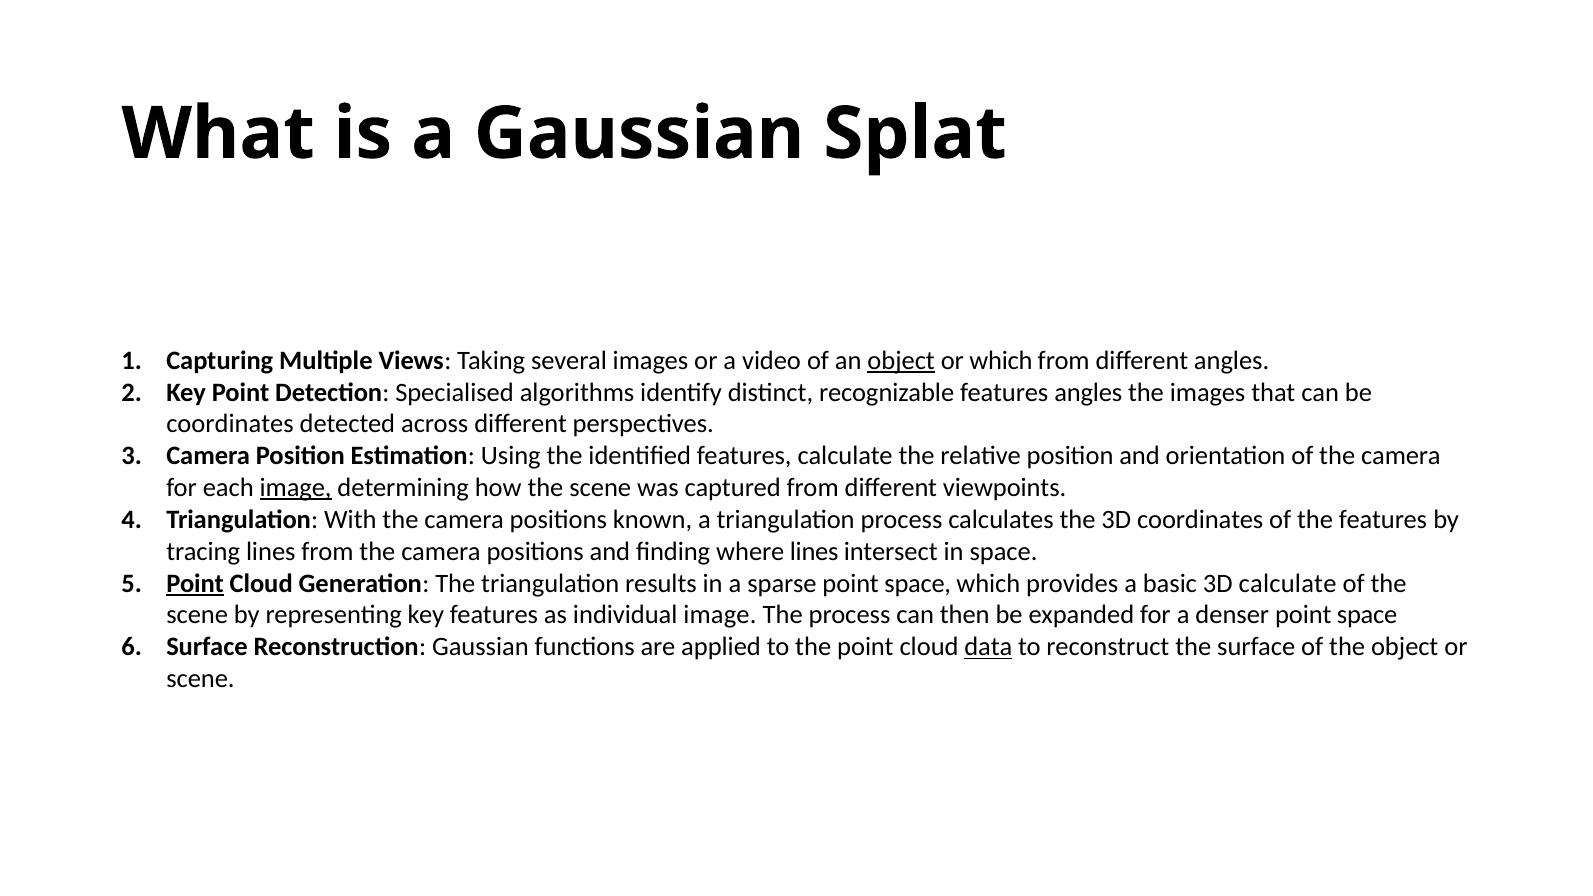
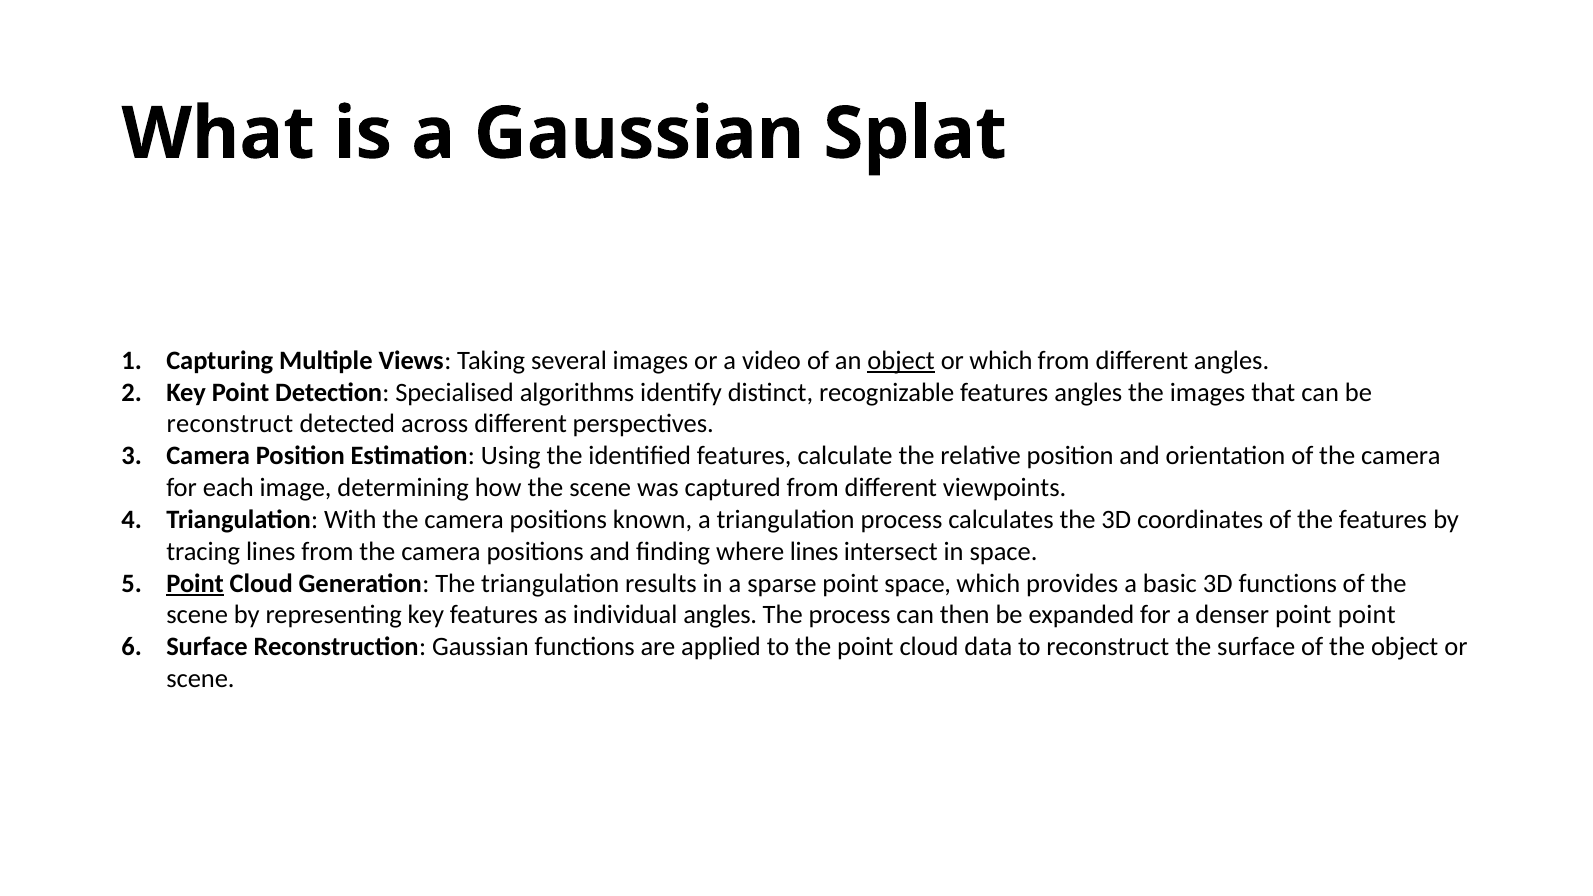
coordinates: coordinates -> reconstruct (230, 424)
image underline: present -> none (296, 488)
3D calculate: calculate -> functions (1288, 583)
individual image: image -> angles (720, 615)
denser point space: space -> point (1367, 615)
data underline: present -> none (988, 647)
